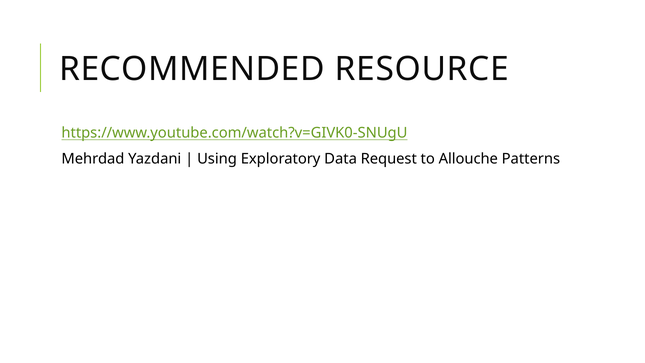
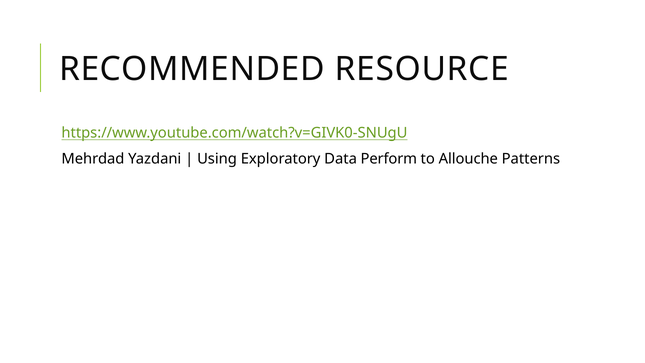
Request: Request -> Perform (389, 159)
